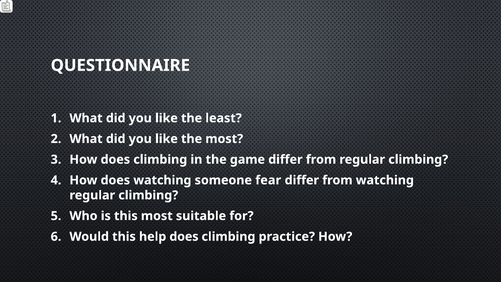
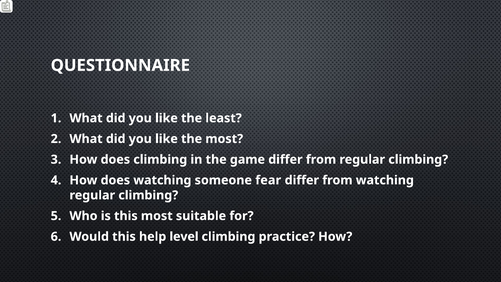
help does: does -> level (184, 236)
